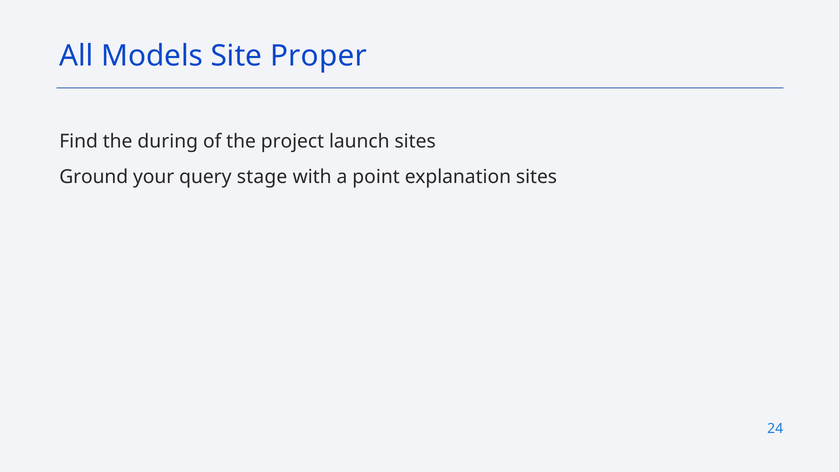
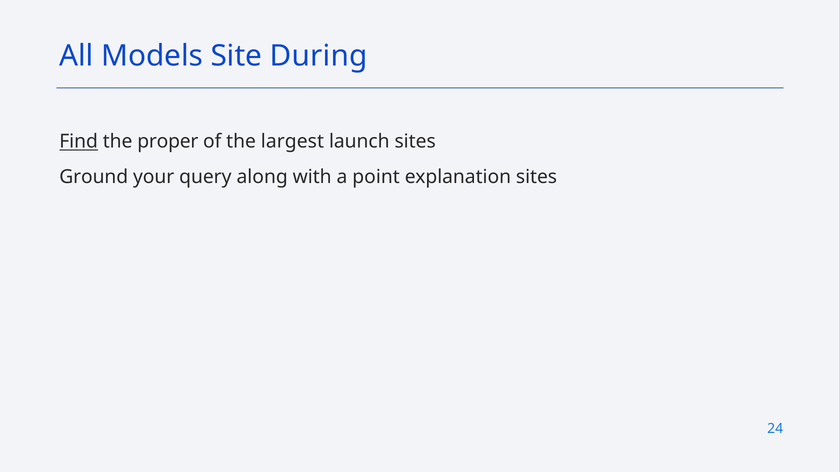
Proper: Proper -> During (319, 56)
Find underline: none -> present (79, 142)
during: during -> proper (168, 142)
project: project -> largest (292, 142)
stage: stage -> along (262, 177)
